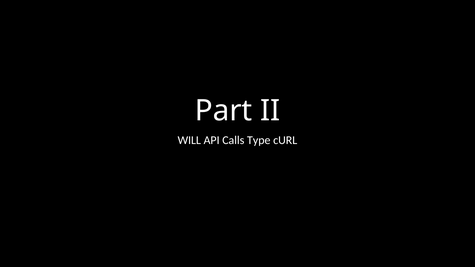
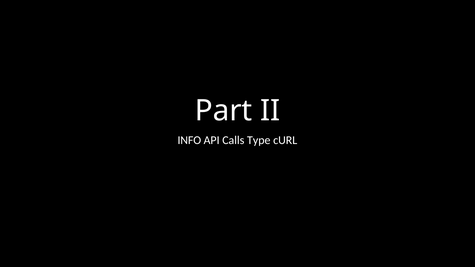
WILL: WILL -> INFO (189, 140)
